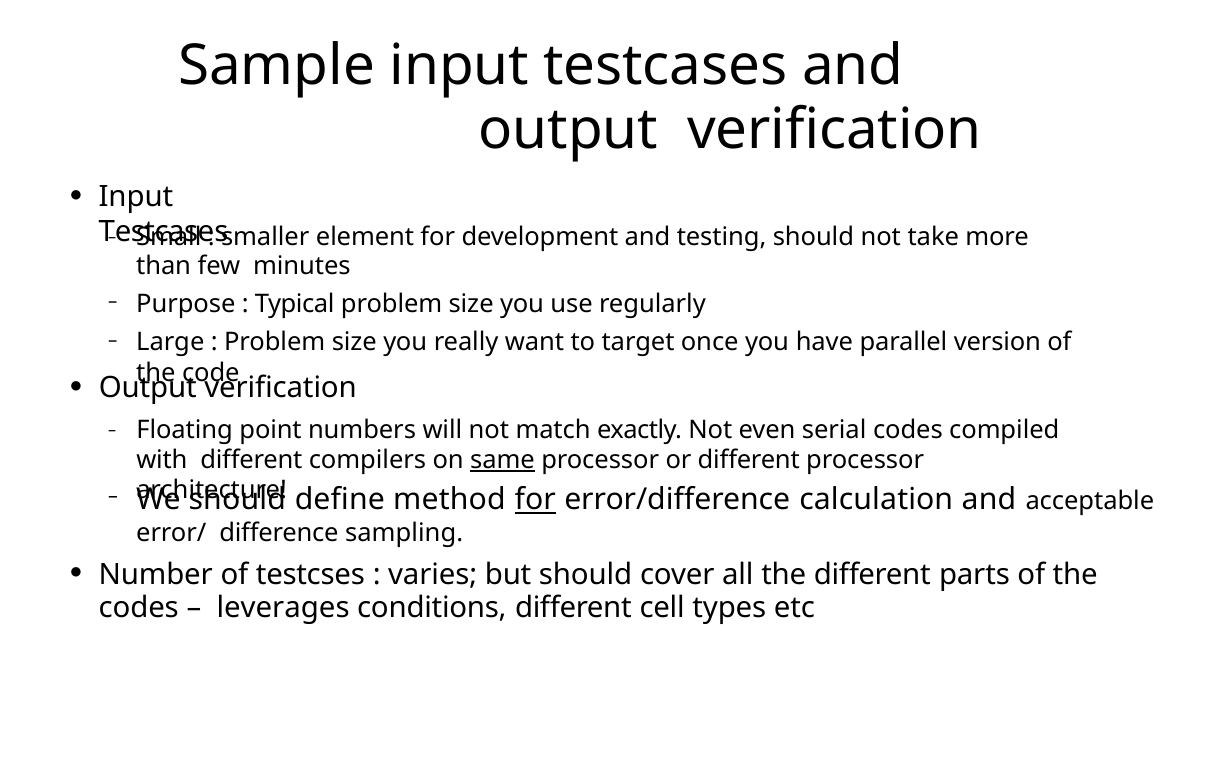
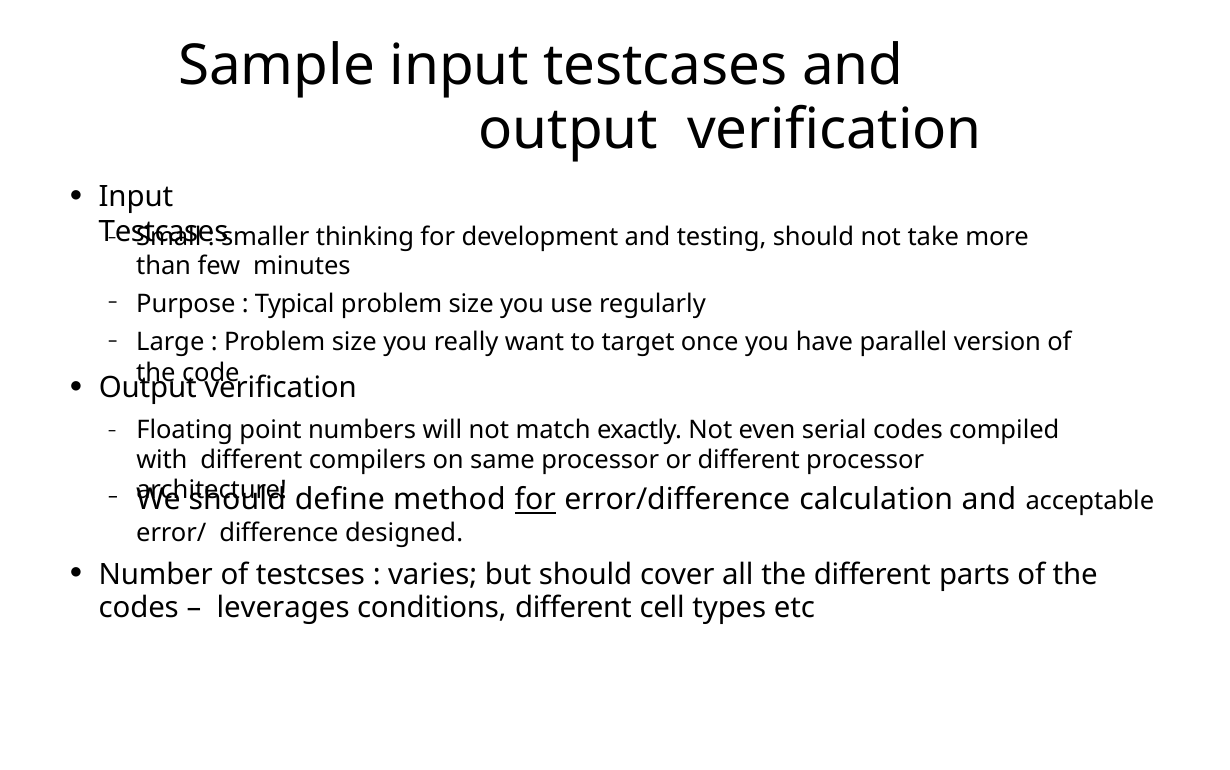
element: element -> thinking (365, 238)
same underline: present -> none (503, 461)
sampling: sampling -> designed (404, 534)
